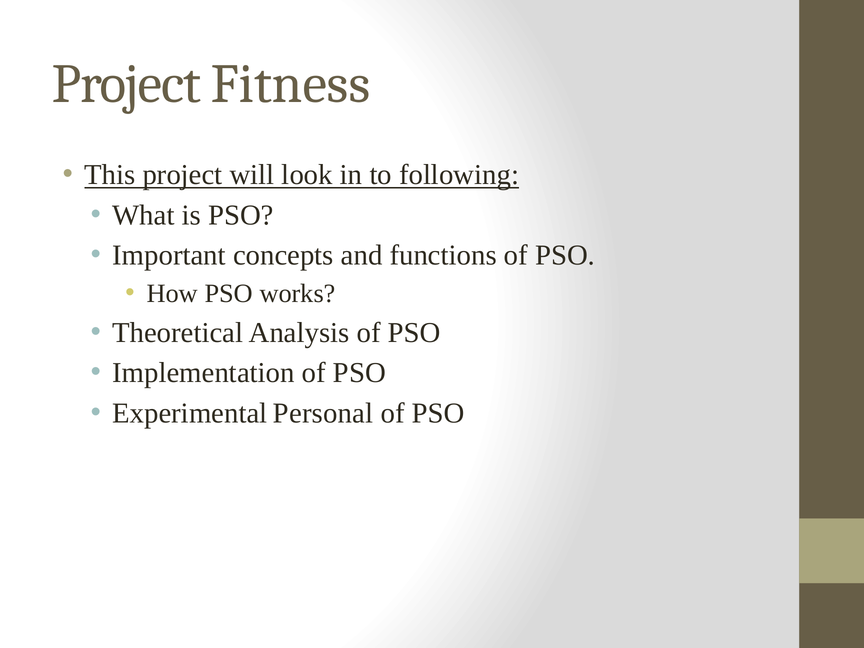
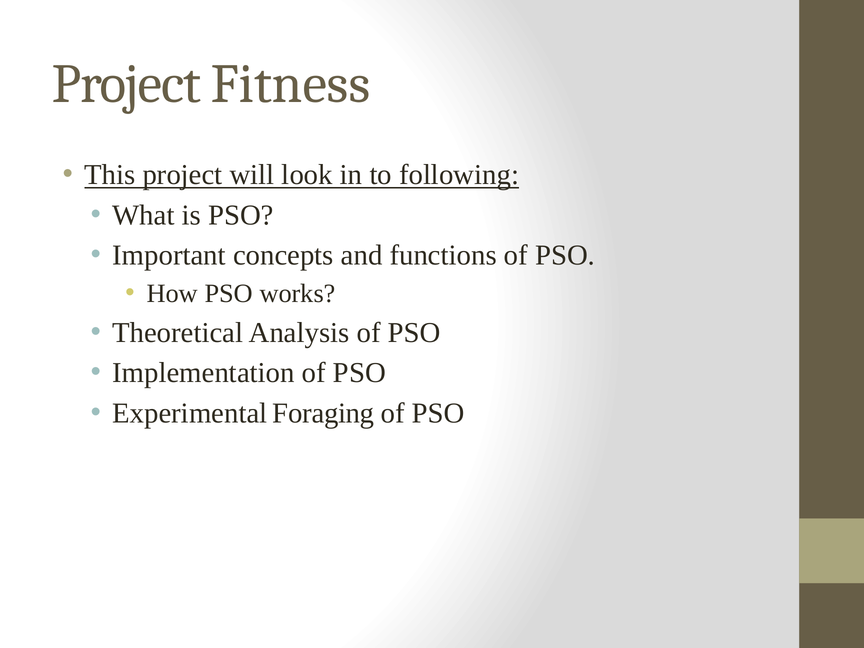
Personal: Personal -> Foraging (323, 413)
